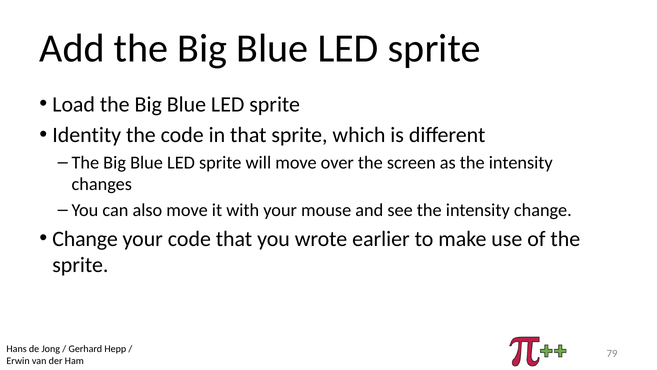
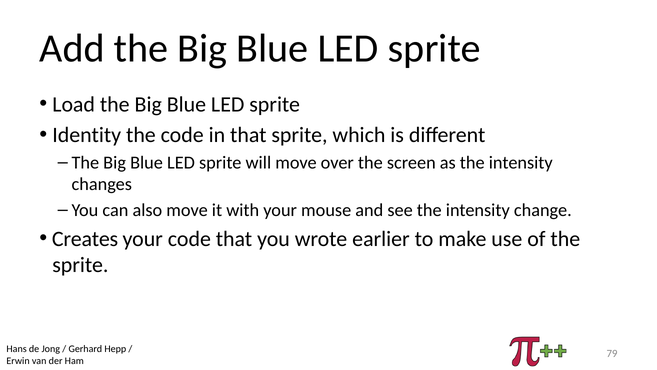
Change: Change -> Creates (85, 239)
